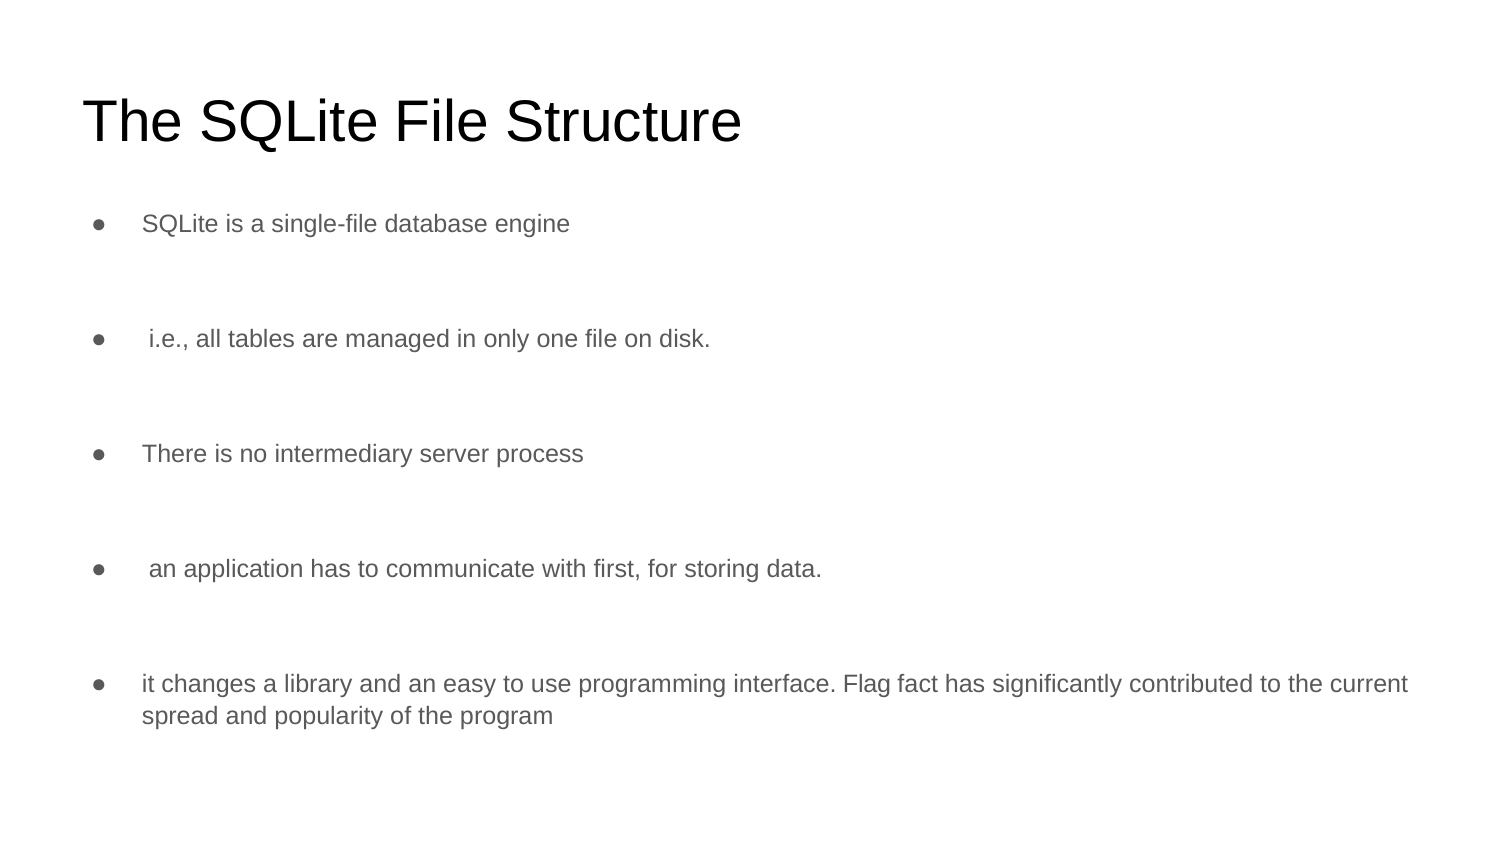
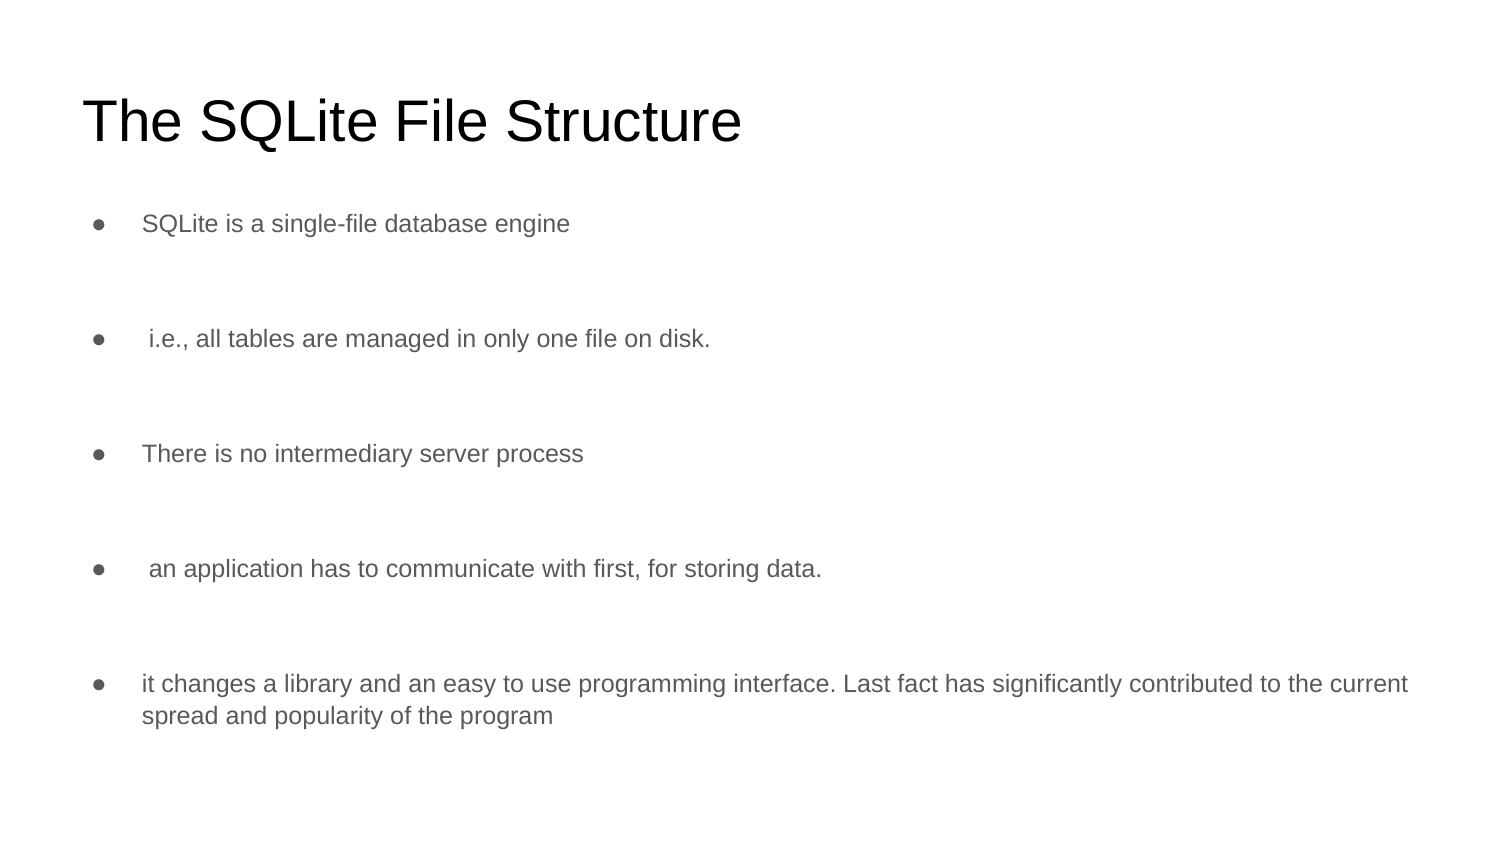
Flag: Flag -> Last (867, 684)
